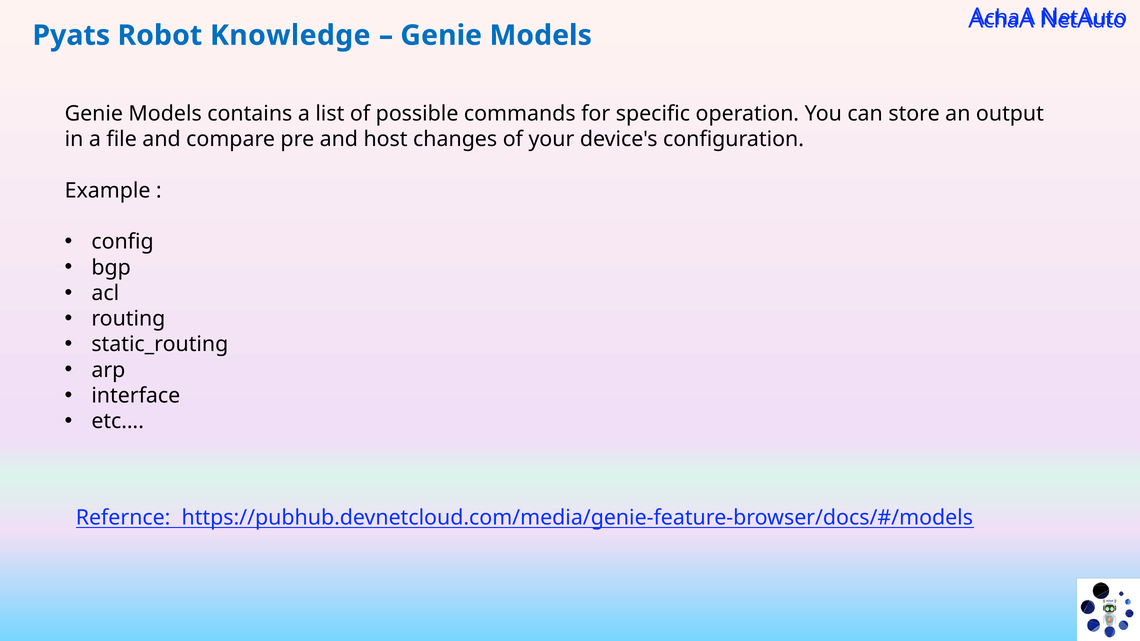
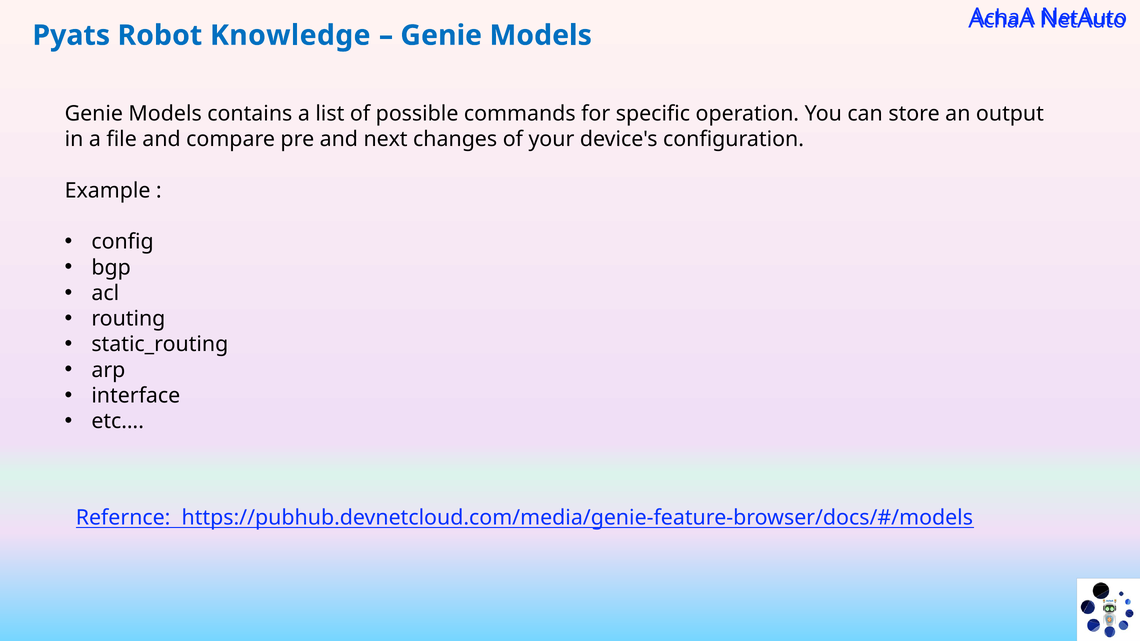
host: host -> next (386, 139)
